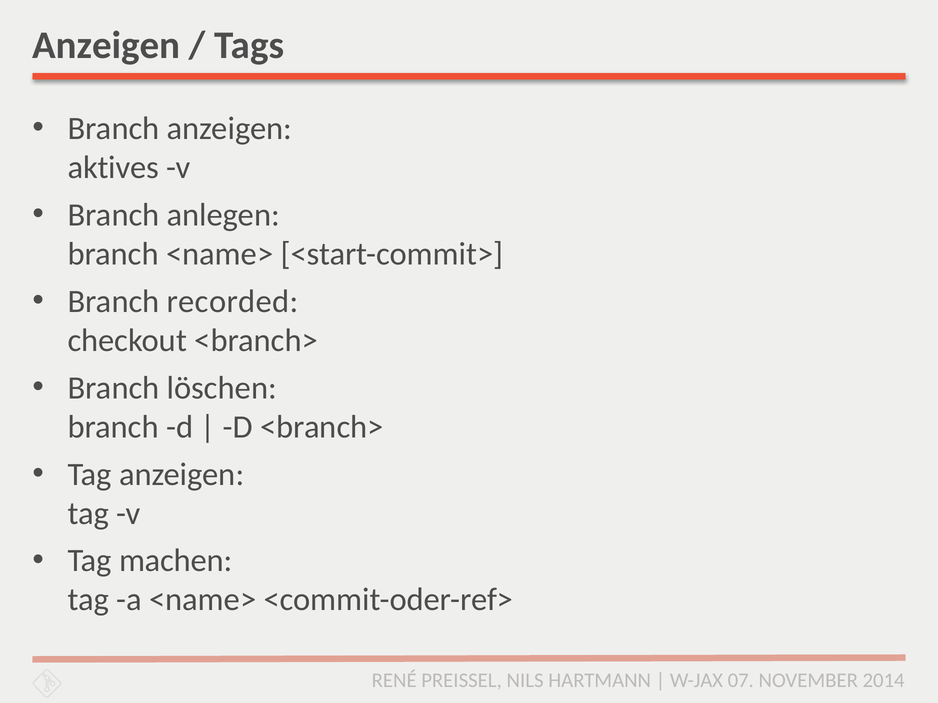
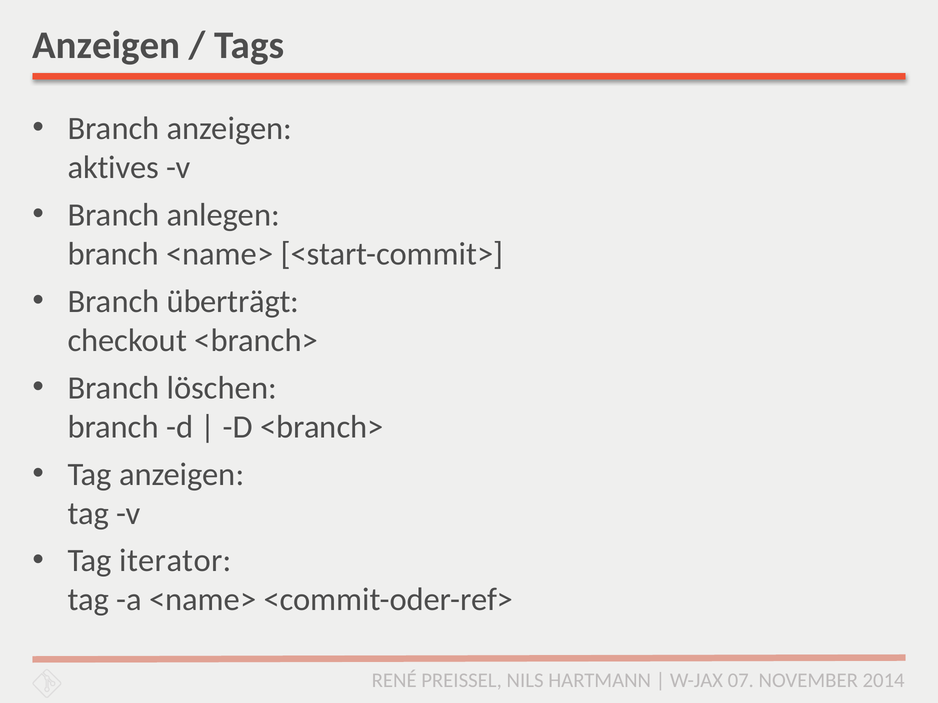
recorded: recorded -> überträgt (233, 302)
machen: machen -> iterator (175, 561)
